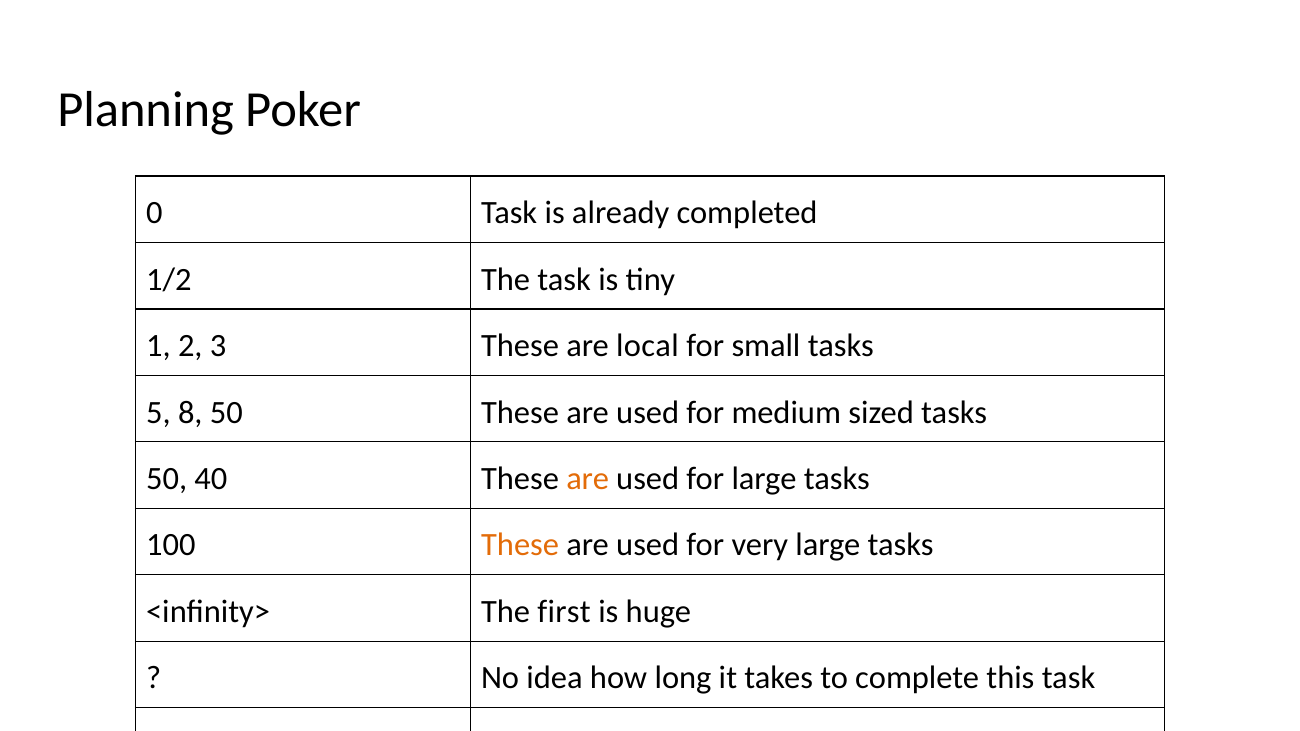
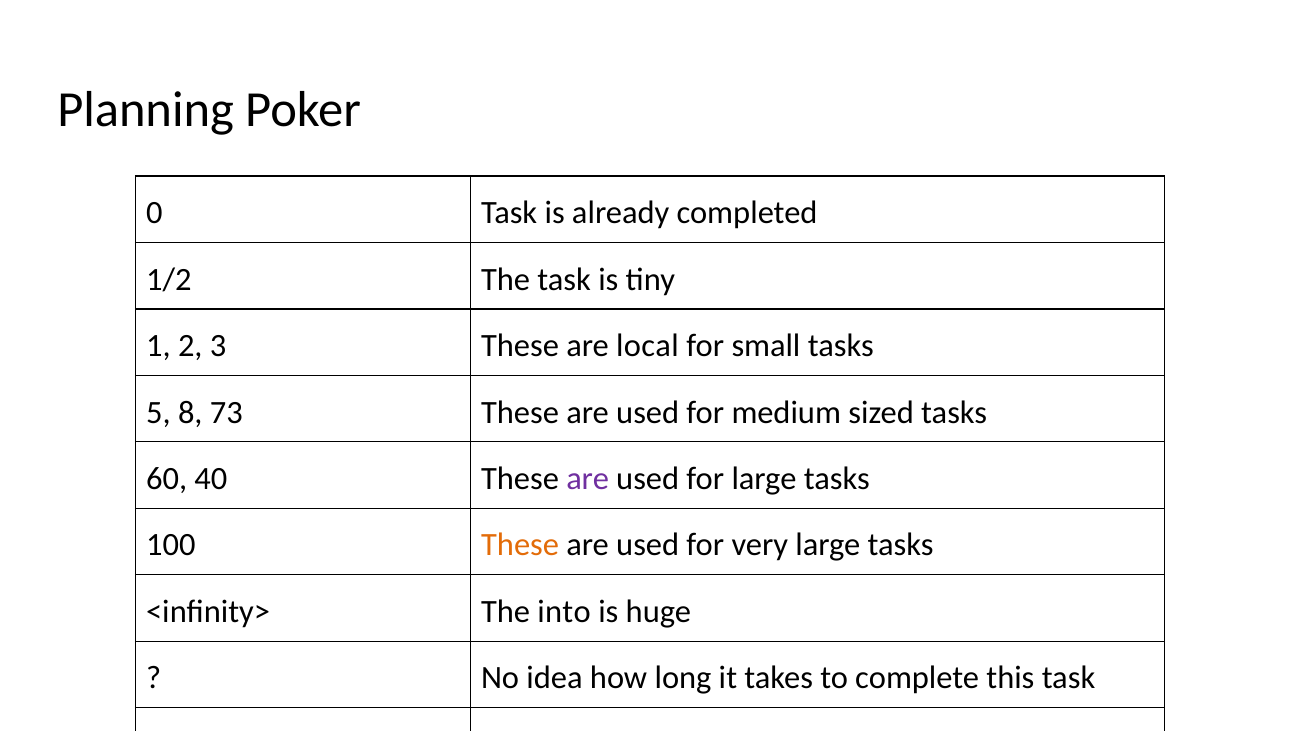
8 50: 50 -> 73 (226, 412)
50: 50 -> 60 (167, 479)
are colour: orange -> purple (588, 479)
first: first -> into (564, 612)
